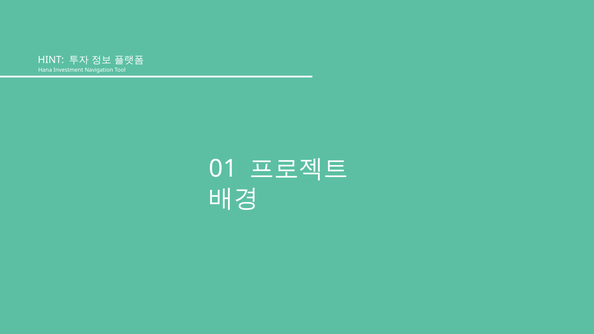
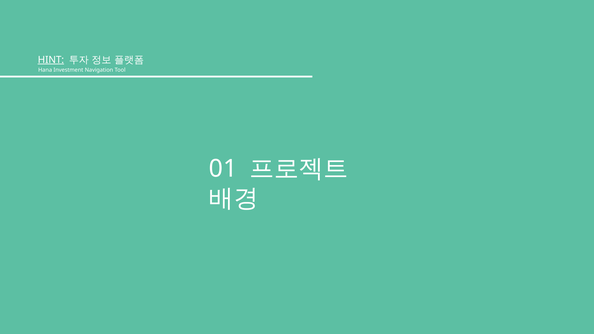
HINT underline: none -> present (51, 60)
